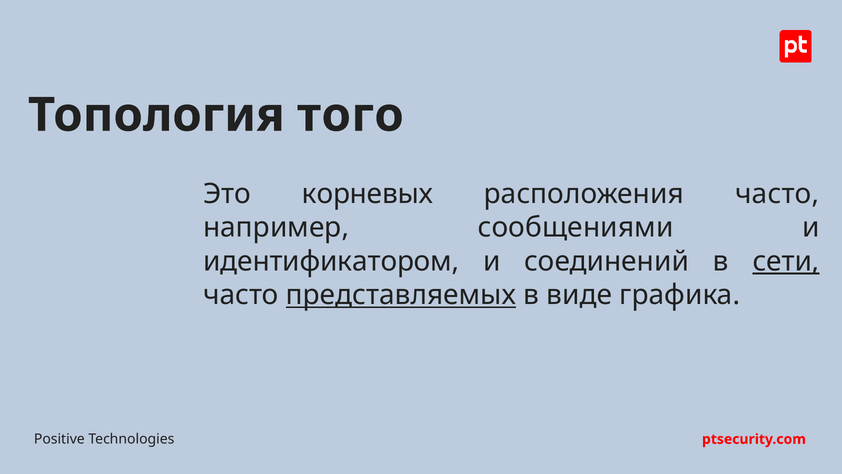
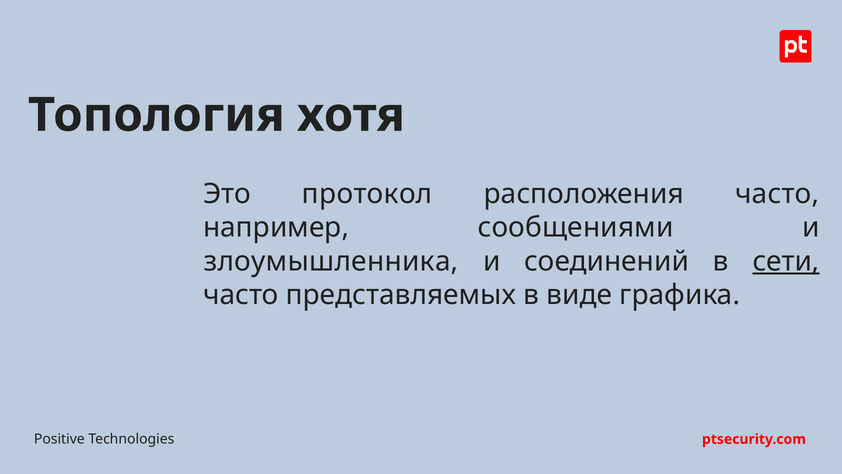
того: того -> хотя (351, 115)
корневых: корневых -> протокол (367, 194)
идентификатором: идентификатором -> злоумышленника (331, 261)
представляемых underline: present -> none (401, 295)
